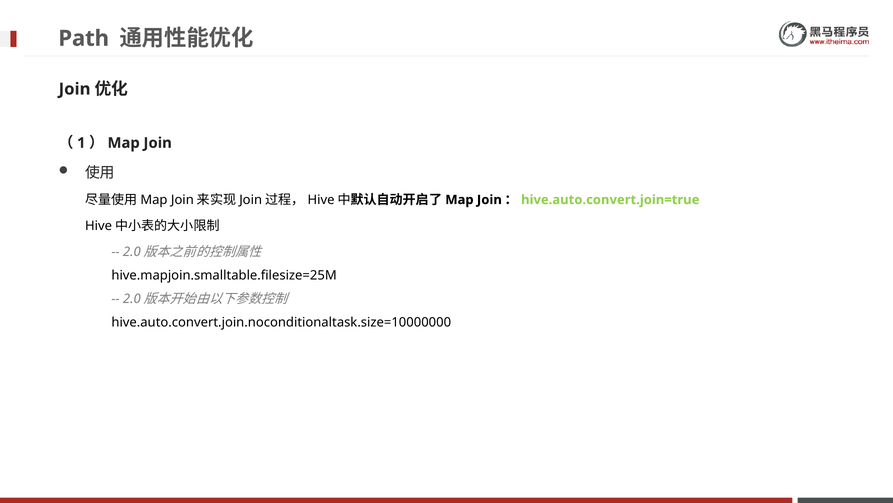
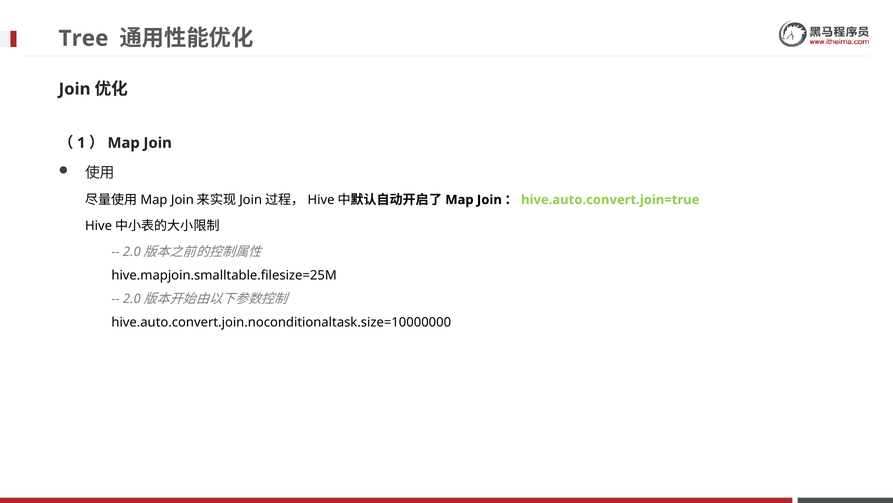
Path: Path -> Tree (84, 38)
